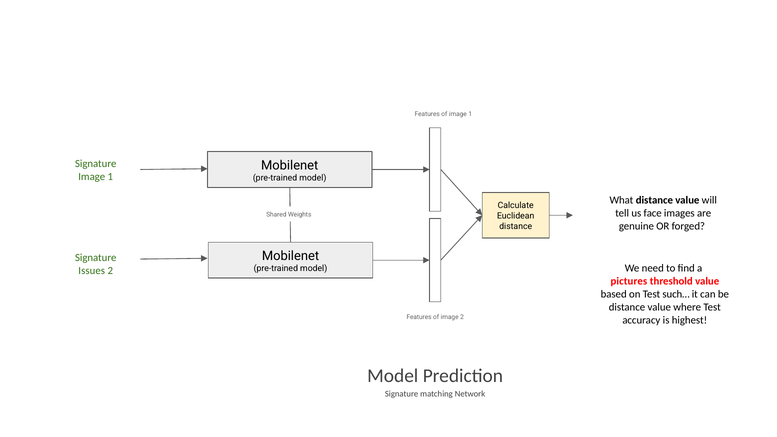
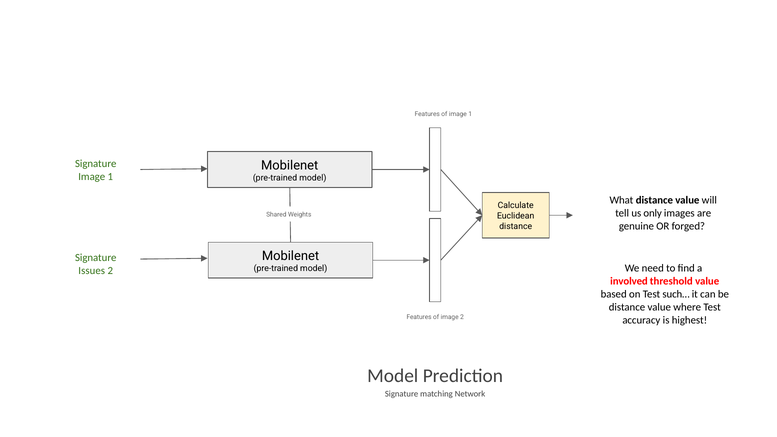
face: face -> only (653, 213)
pictures: pictures -> involved (629, 281)
